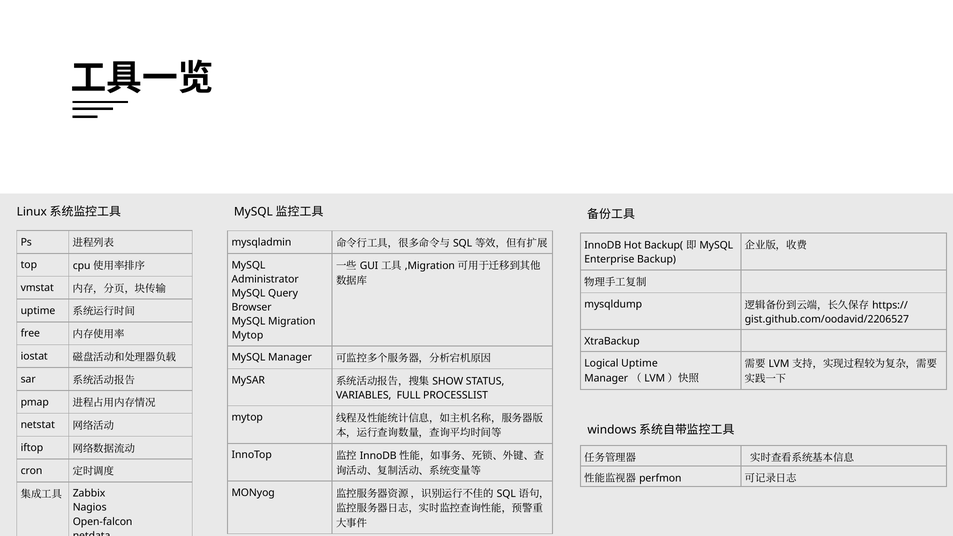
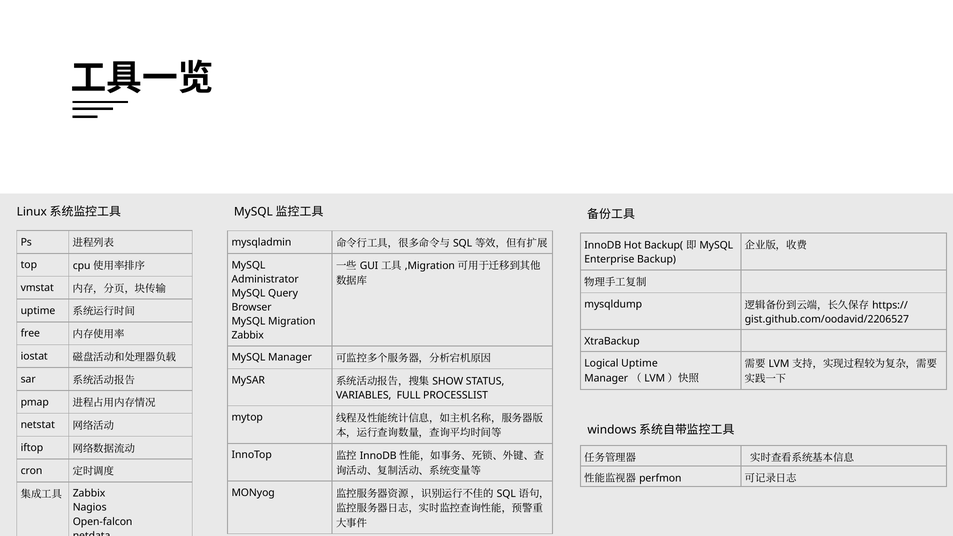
Mytop: Mytop -> Zabbix (248, 336)
